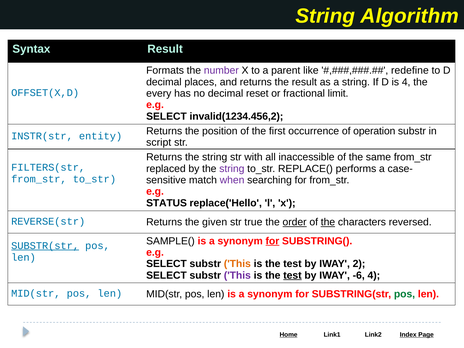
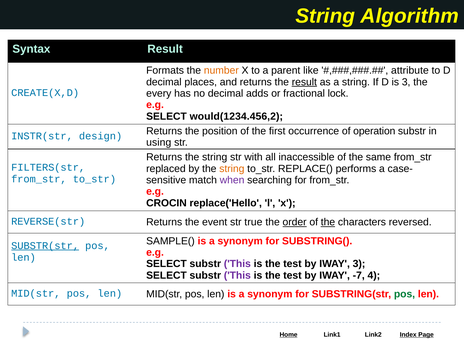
number colour: purple -> orange (221, 71)
redefine: redefine -> attribute (410, 71)
result underline: none -> present (304, 82)
is 4: 4 -> 3 (406, 82)
reset: reset -> adds (257, 93)
limit: limit -> lock (338, 93)
OFFSET(X,D: OFFSET(X,D -> CREATE(X,D (45, 93)
invalid(1234.456,2: invalid(1234.456,2 -> would(1234.456,2 (236, 116)
entity: entity -> design (101, 136)
script: script -> using (159, 142)
string colour: purple -> orange (232, 169)
STATUS: STATUS -> CROCIN (166, 203)
given: given -> event (215, 222)
for underline: present -> none (272, 241)
This colour: orange -> purple (237, 264)
IWAY 2: 2 -> 3 (359, 264)
test underline: present -> none (292, 275)
-6: -6 -> -7 (359, 275)
